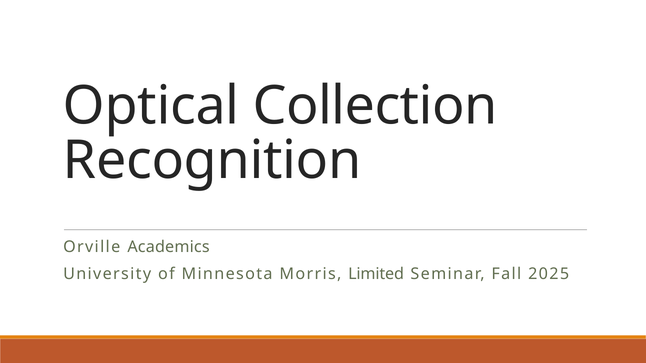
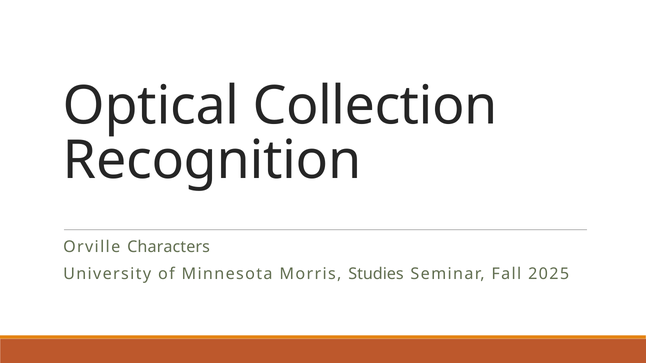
Academics: Academics -> Characters (169, 247)
Limited: Limited -> Studies (376, 274)
